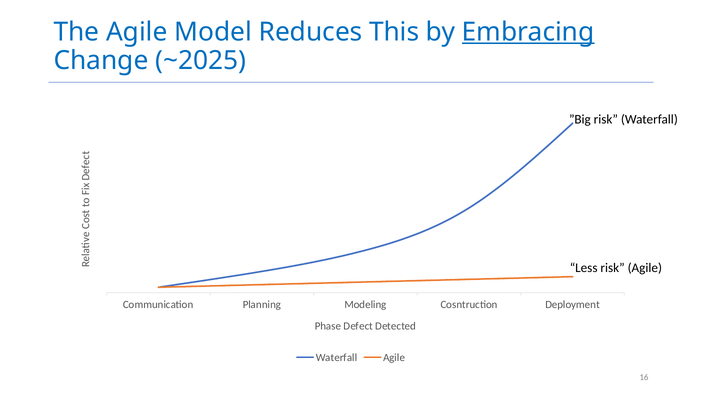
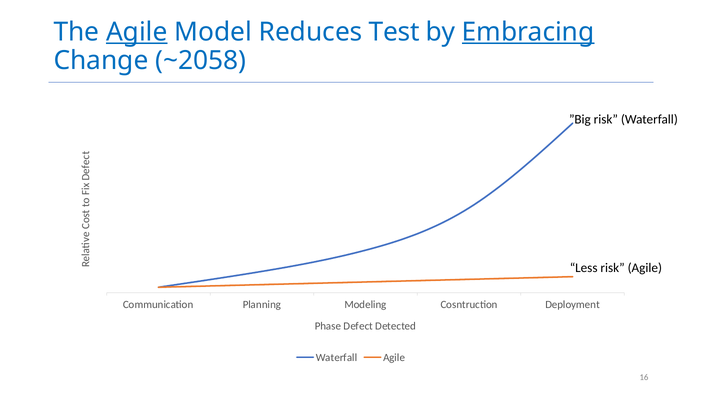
Agile underline: none -> present (137, 32)
This: This -> Test (394, 32)
~2025: ~2025 -> ~2058 (201, 60)
